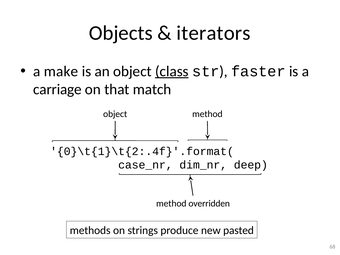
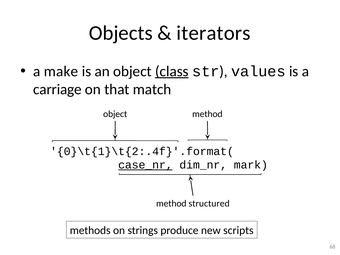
faster: faster -> values (258, 71)
case_nr underline: none -> present (145, 165)
deep: deep -> mark (251, 165)
overridden: overridden -> structured (209, 204)
pasted: pasted -> scripts (238, 230)
